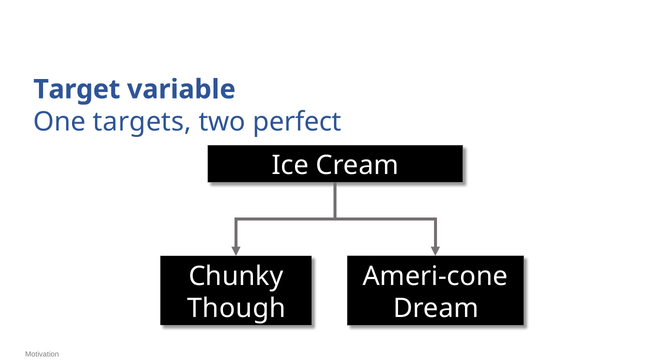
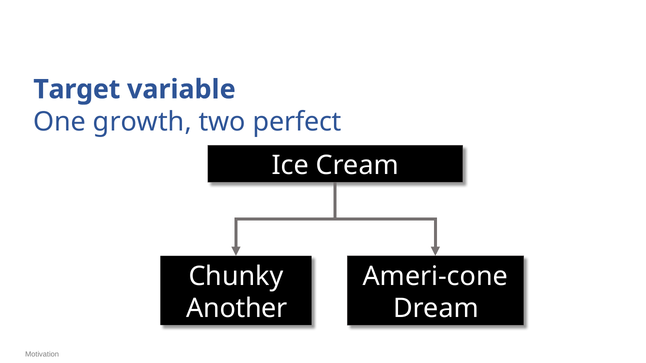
targets: targets -> growth (142, 122)
Though: Though -> Another (237, 309)
